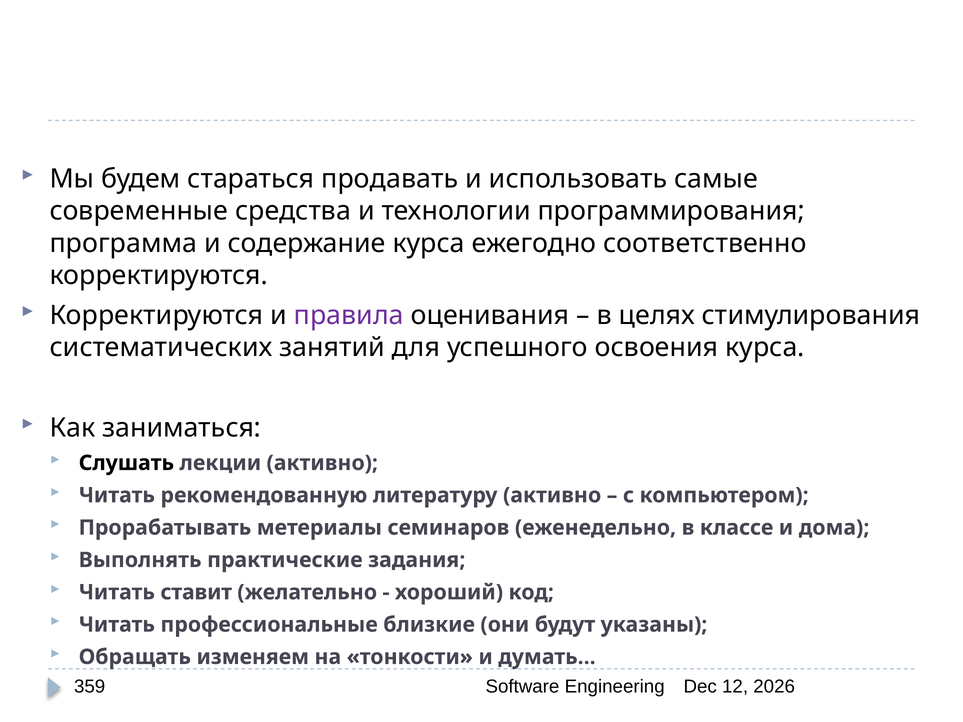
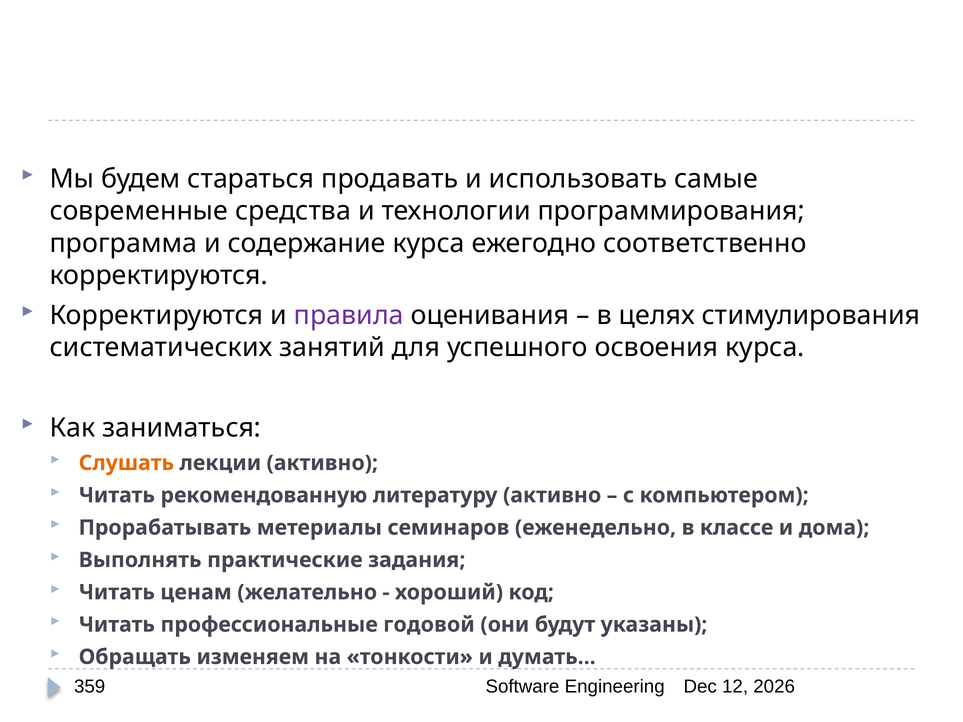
Слушать colour: black -> orange (126, 463)
ставит: ставит -> ценам (196, 593)
близкие: близкие -> годовой (429, 625)
